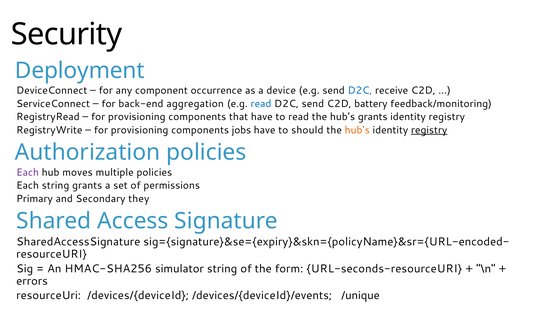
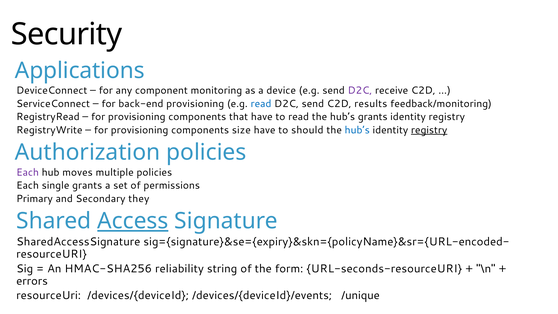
Deployment: Deployment -> Applications (80, 71)
occurrence: occurrence -> monitoring (216, 91)
D2C colour: blue -> purple (360, 91)
back-end aggregation: aggregation -> provisioning (195, 104)
battery: battery -> results (371, 104)
jobs: jobs -> size (241, 130)
hub’s colour: orange -> blue (357, 130)
Each string: string -> single (56, 185)
Access underline: none -> present (133, 221)
simulator: simulator -> reliability (179, 269)
